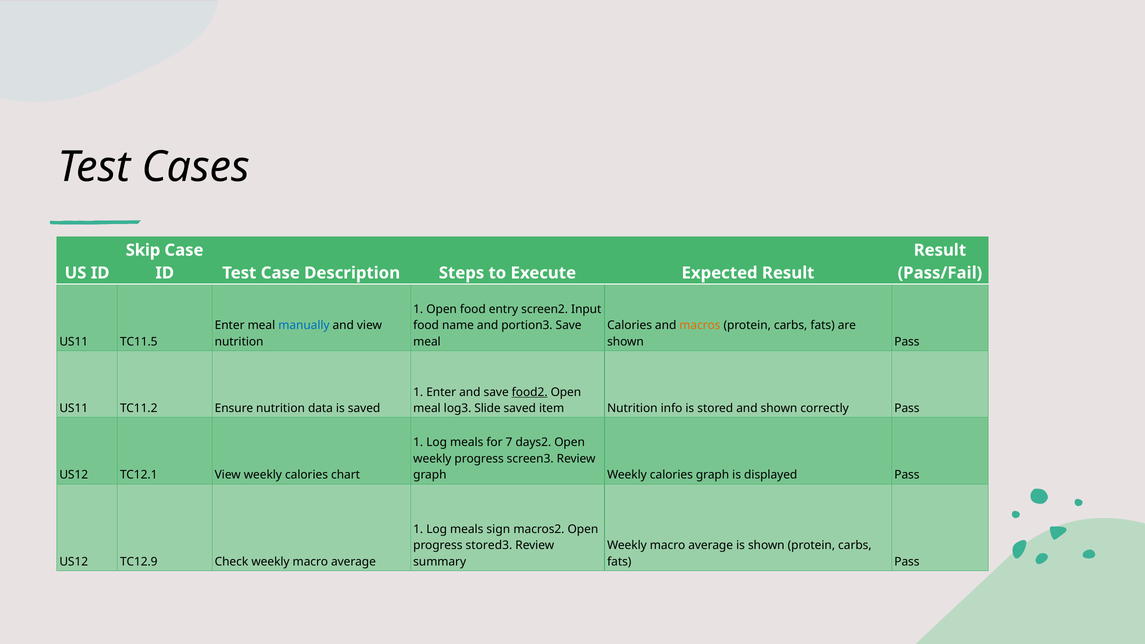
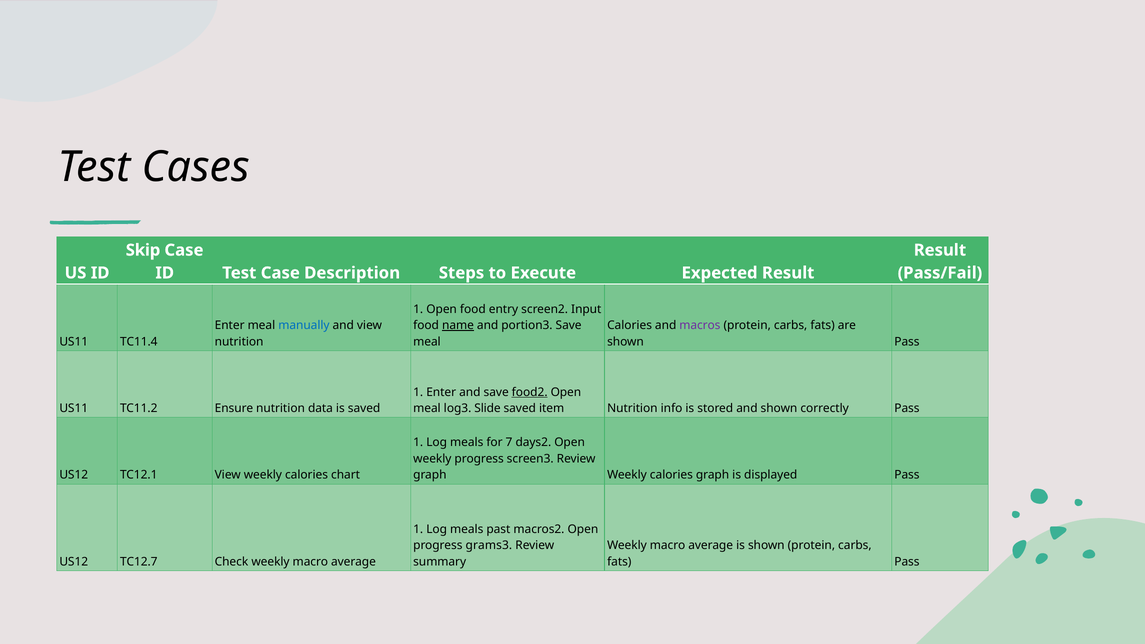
name underline: none -> present (458, 325)
macros colour: orange -> purple (700, 325)
TC11.5: TC11.5 -> TC11.4 (139, 342)
sign: sign -> past (498, 529)
stored3: stored3 -> grams3 (489, 545)
TC12.9: TC12.9 -> TC12.7 (139, 562)
